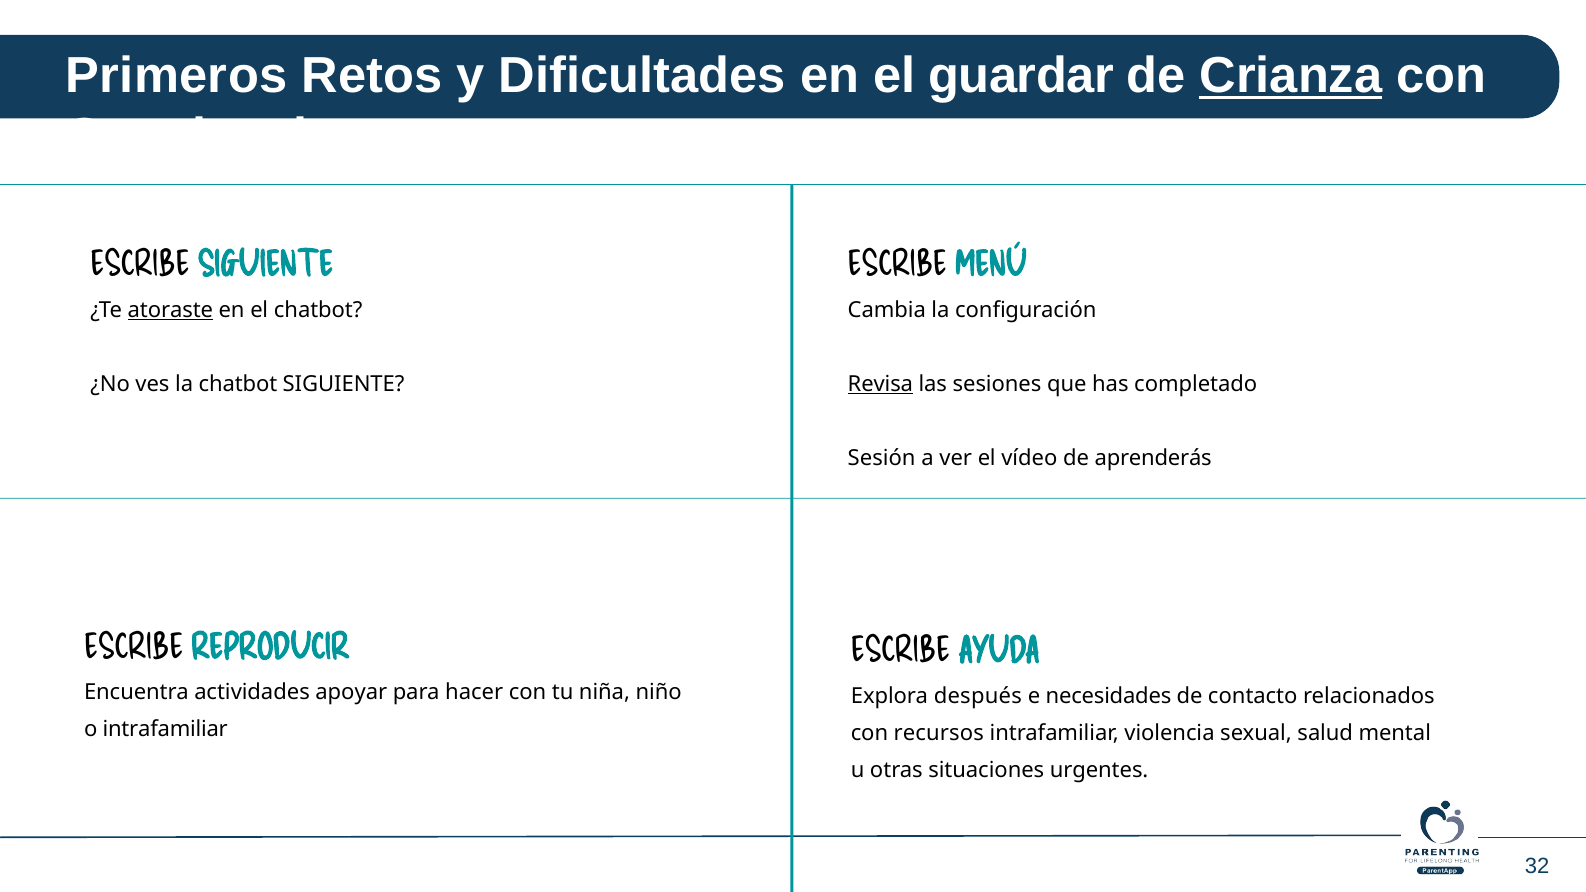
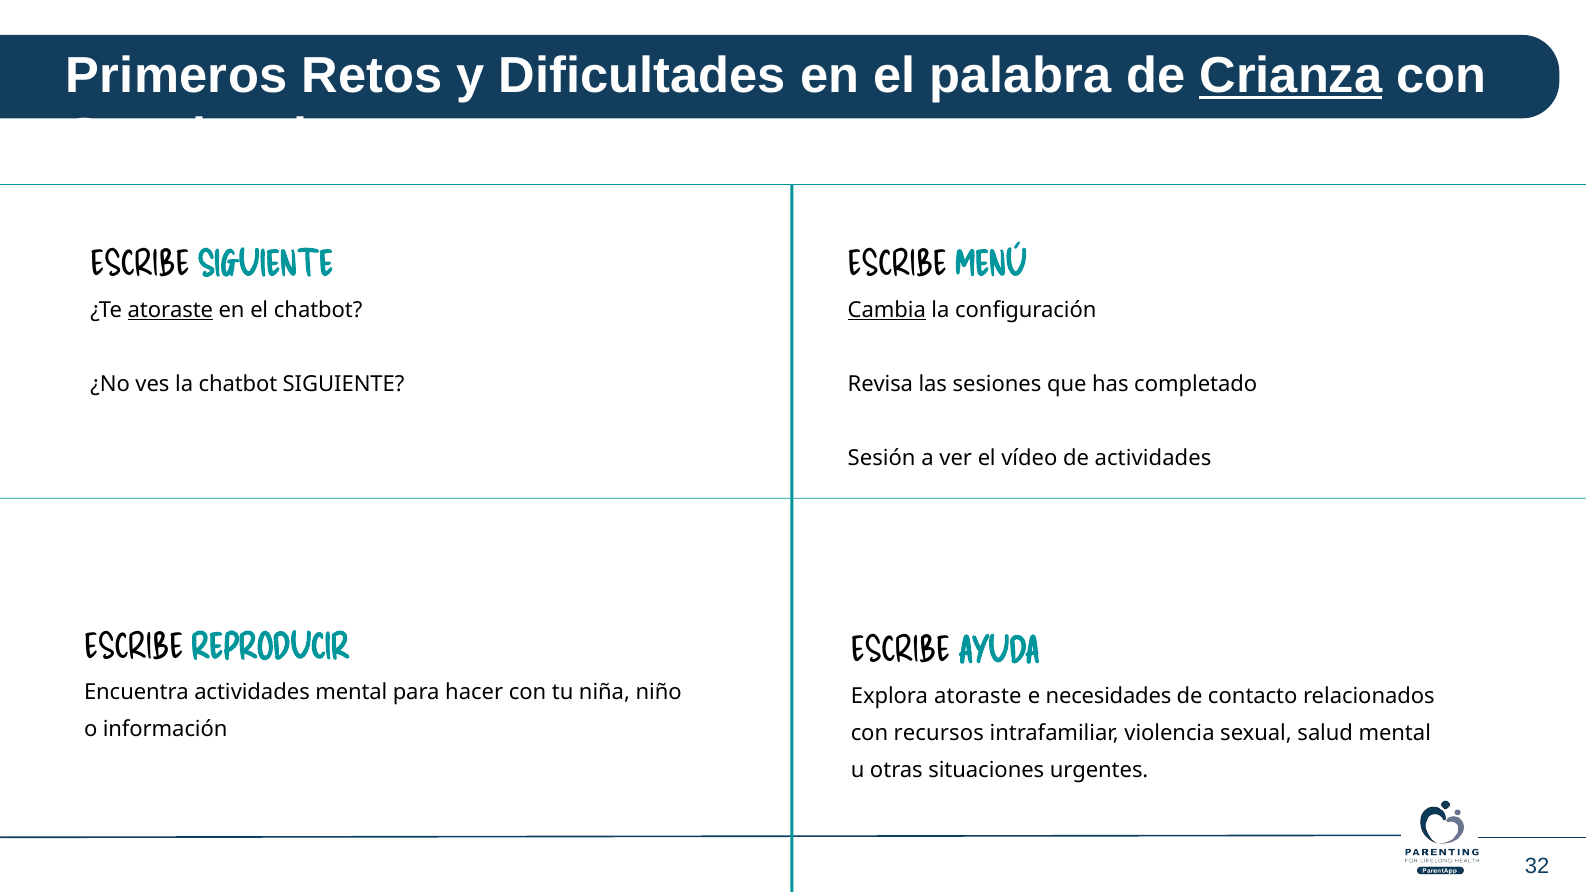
guardar: guardar -> palabra (1021, 76)
Cambia underline: none -> present (887, 310)
Revisa underline: present -> none (880, 384)
de aprenderás: aprenderás -> actividades (1153, 458)
actividades apoyar: apoyar -> mental (351, 693)
Explora después: después -> atoraste (978, 696)
o intrafamiliar: intrafamiliar -> información (165, 730)
